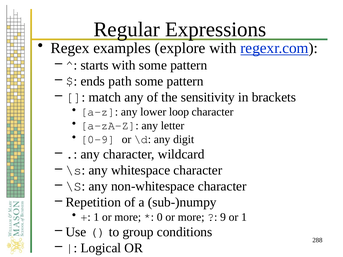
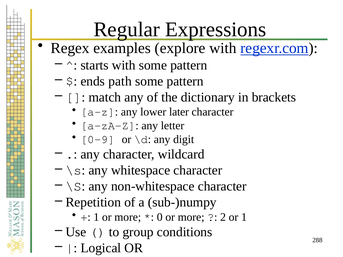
sensitivity: sensitivity -> dictionary (208, 97)
loop: loop -> later (179, 112)
9: 9 -> 2 (223, 217)
